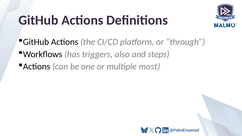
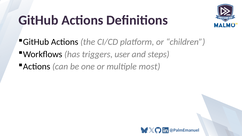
through: through -> children (186, 42)
also: also -> user (122, 54)
